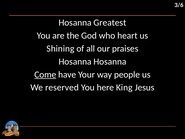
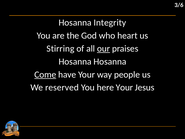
Greatest: Greatest -> Integrity (110, 23)
Shining: Shining -> Stirring (60, 48)
our underline: none -> present (104, 48)
here King: King -> Your (124, 87)
